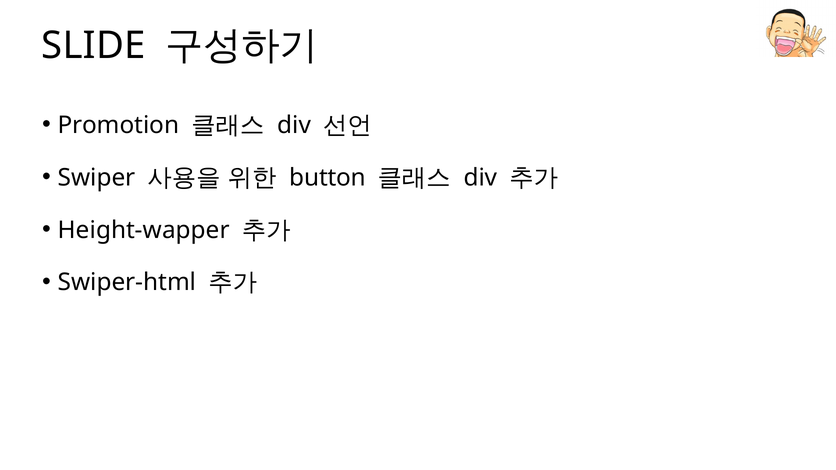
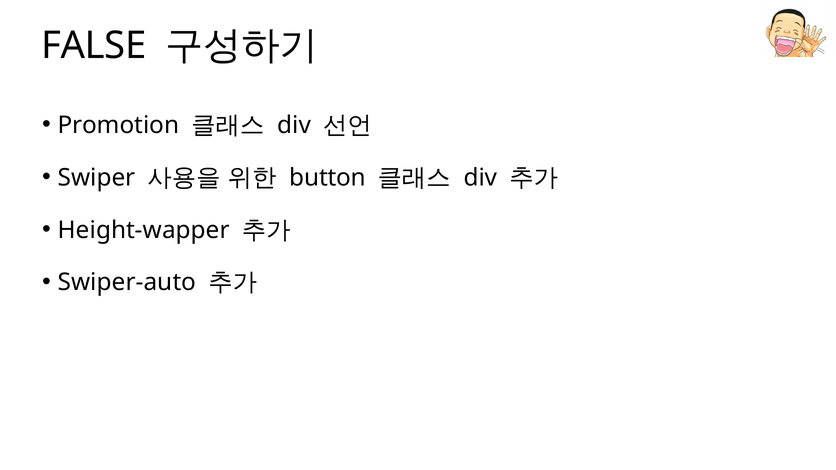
SLIDE: SLIDE -> FALSE (94, 45)
Swiper-html: Swiper-html -> Swiper-auto (127, 283)
